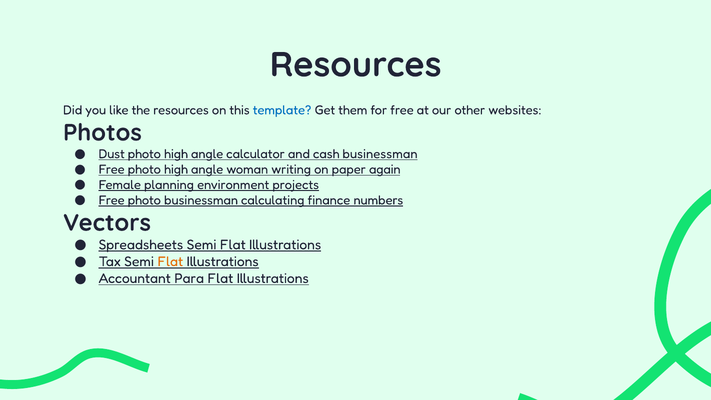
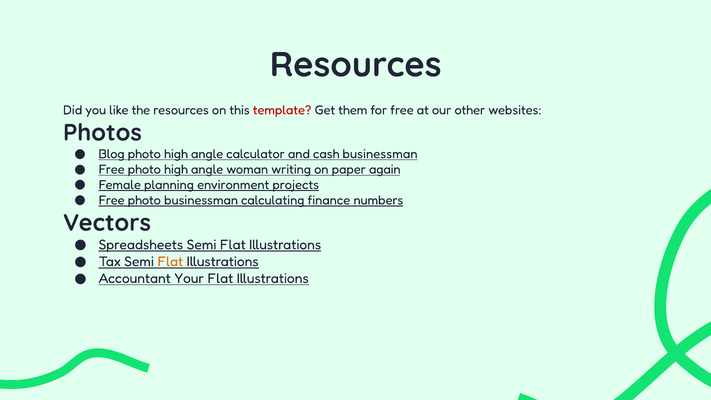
template colour: blue -> red (282, 110)
Dust: Dust -> Blog (112, 154)
Para: Para -> Your (189, 278)
